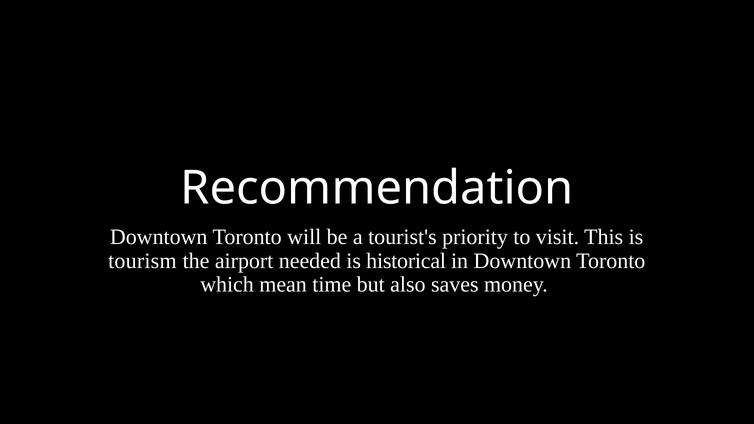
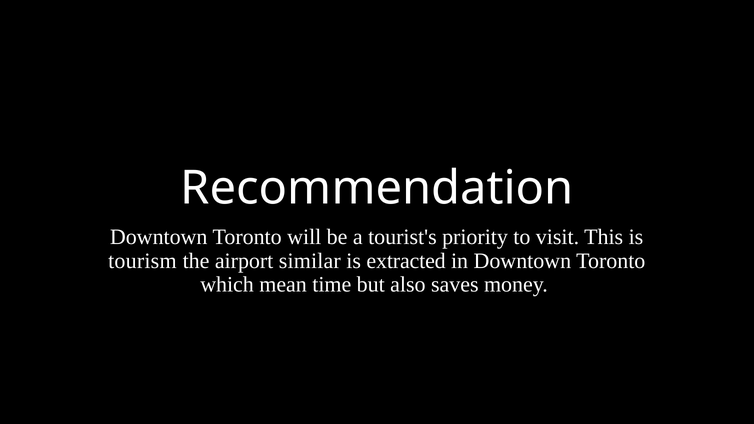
needed: needed -> similar (310, 261)
historical: historical -> extracted (406, 261)
